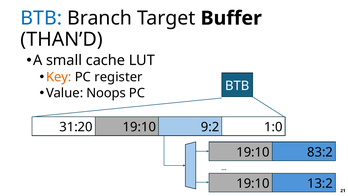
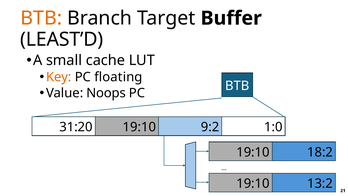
BTB colour: blue -> orange (41, 18)
THAN’D: THAN’D -> LEAST’D (62, 39)
register: register -> floating (118, 77)
83:2: 83:2 -> 18:2 (320, 152)
